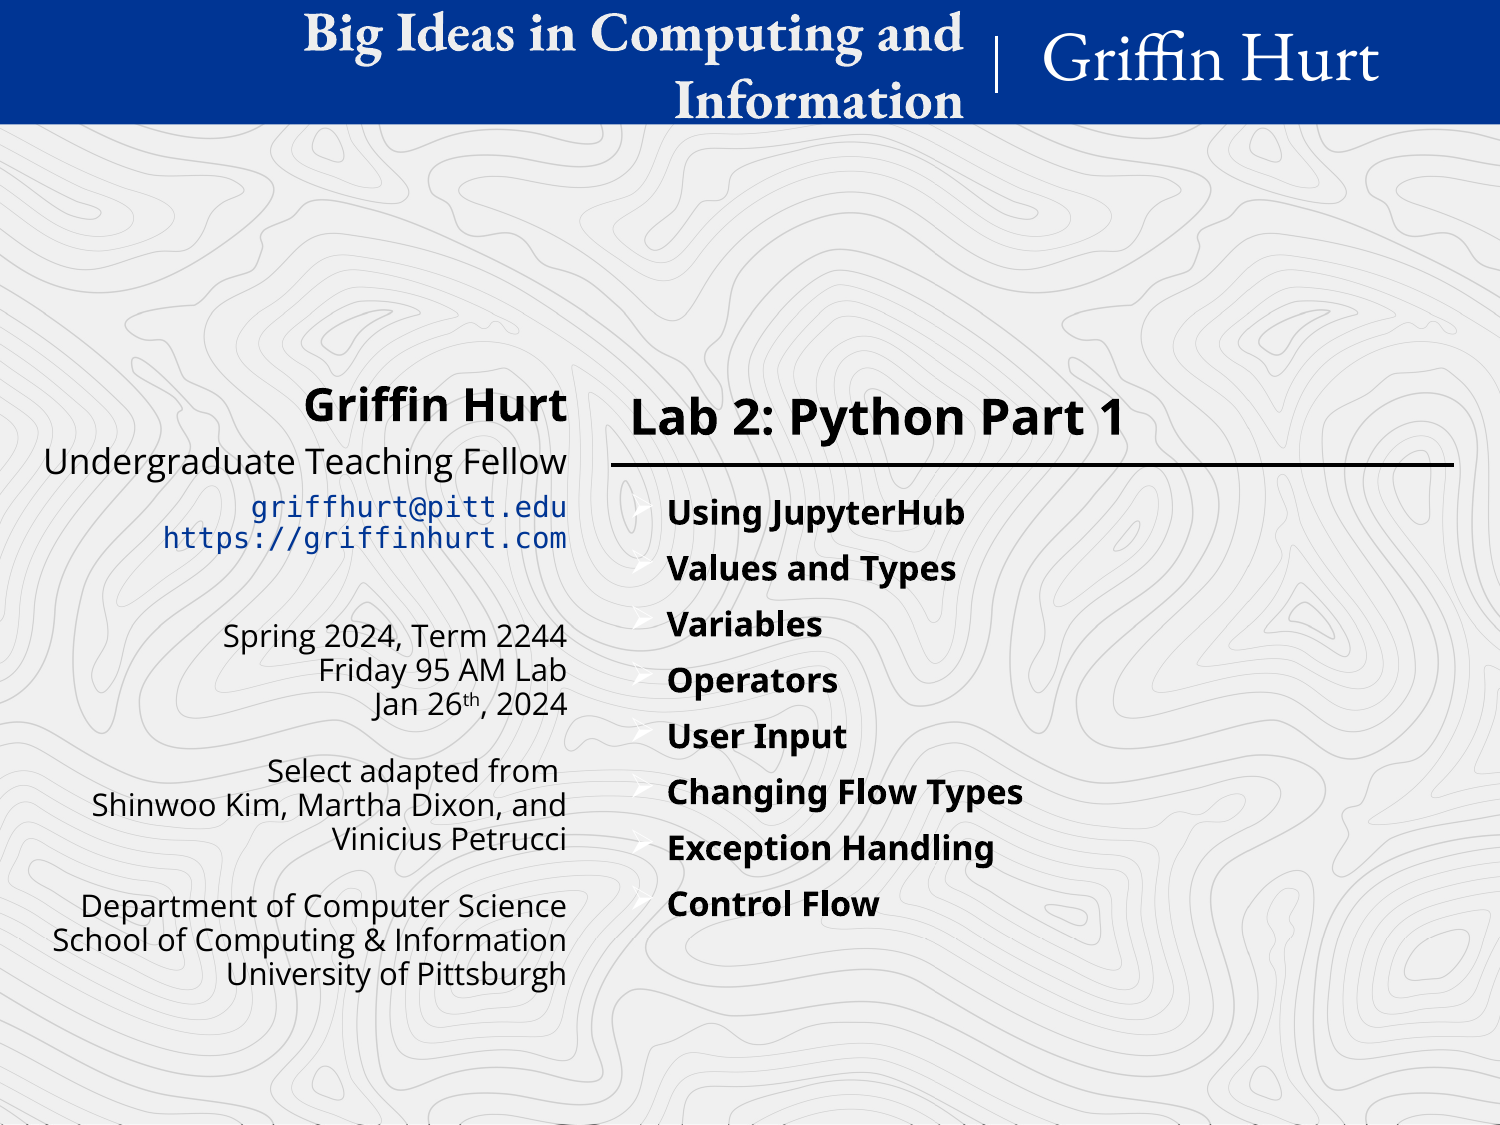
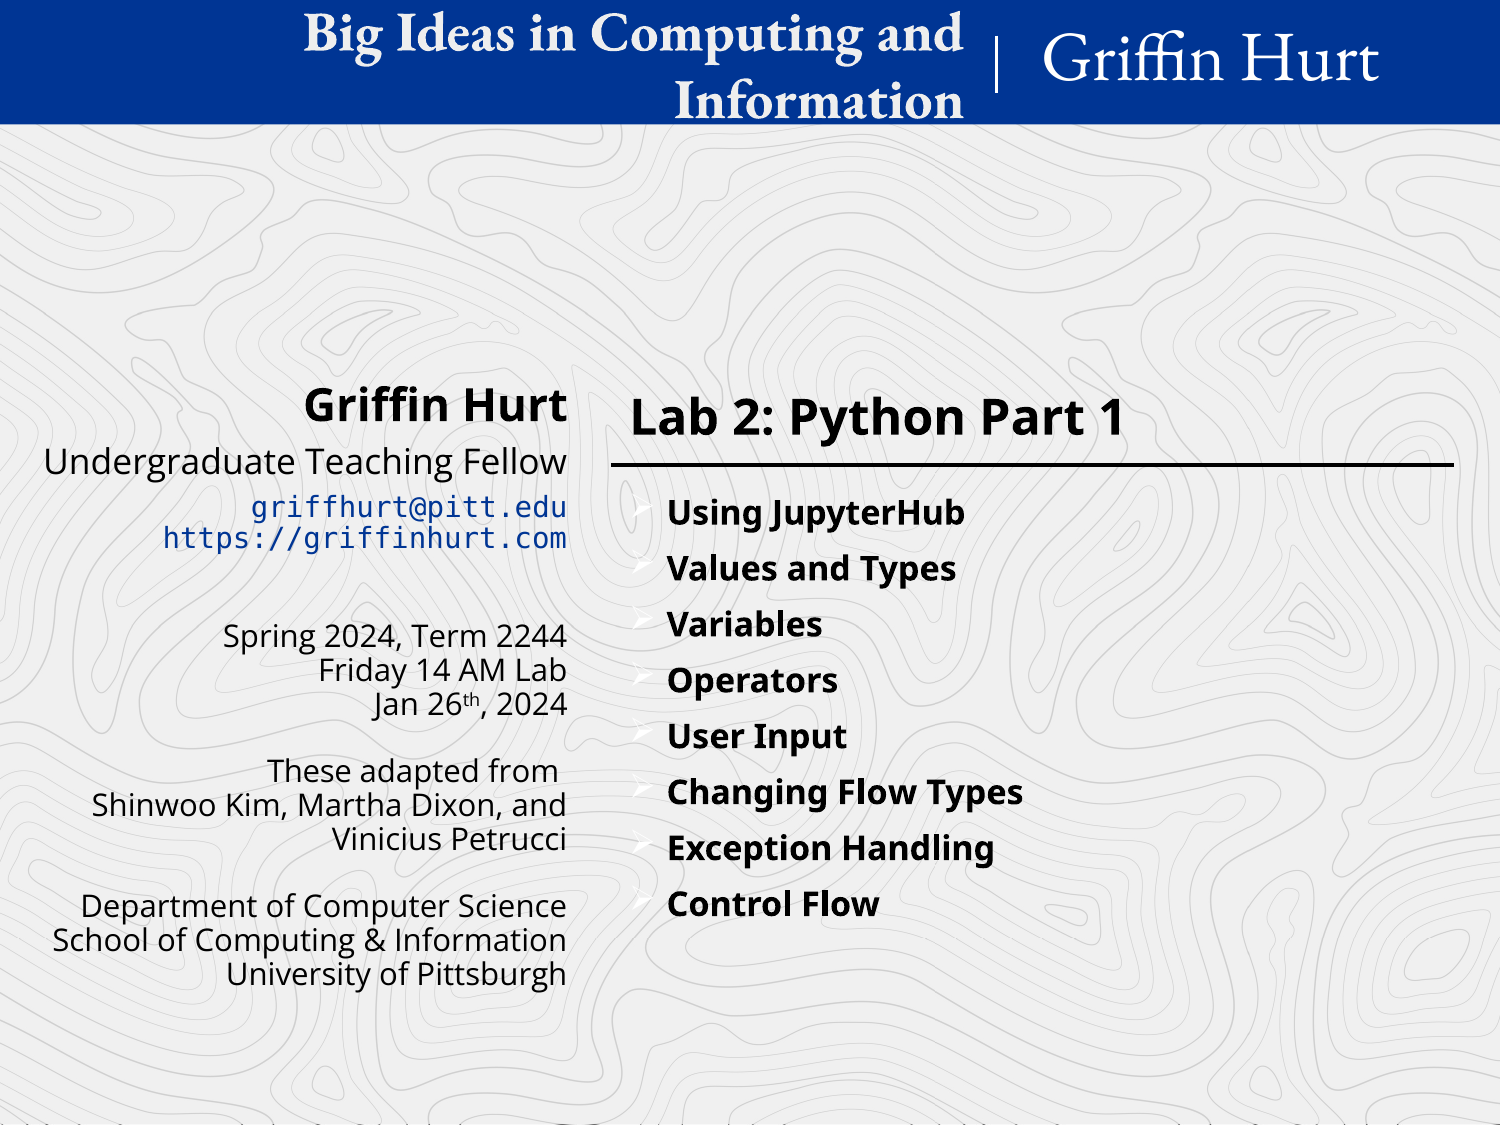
95: 95 -> 14 (433, 671)
Select: Select -> These (310, 773)
